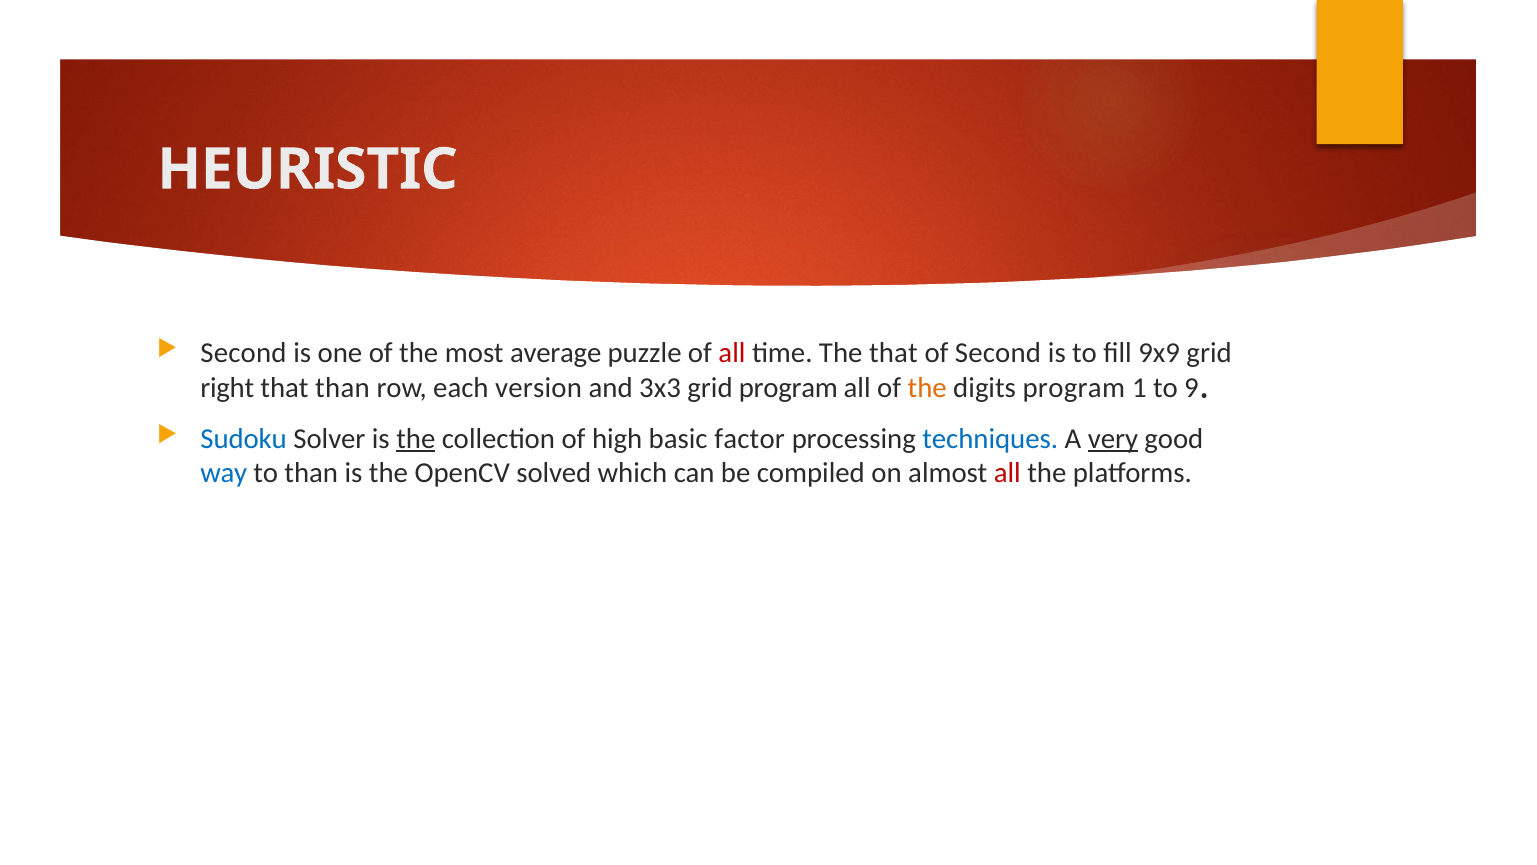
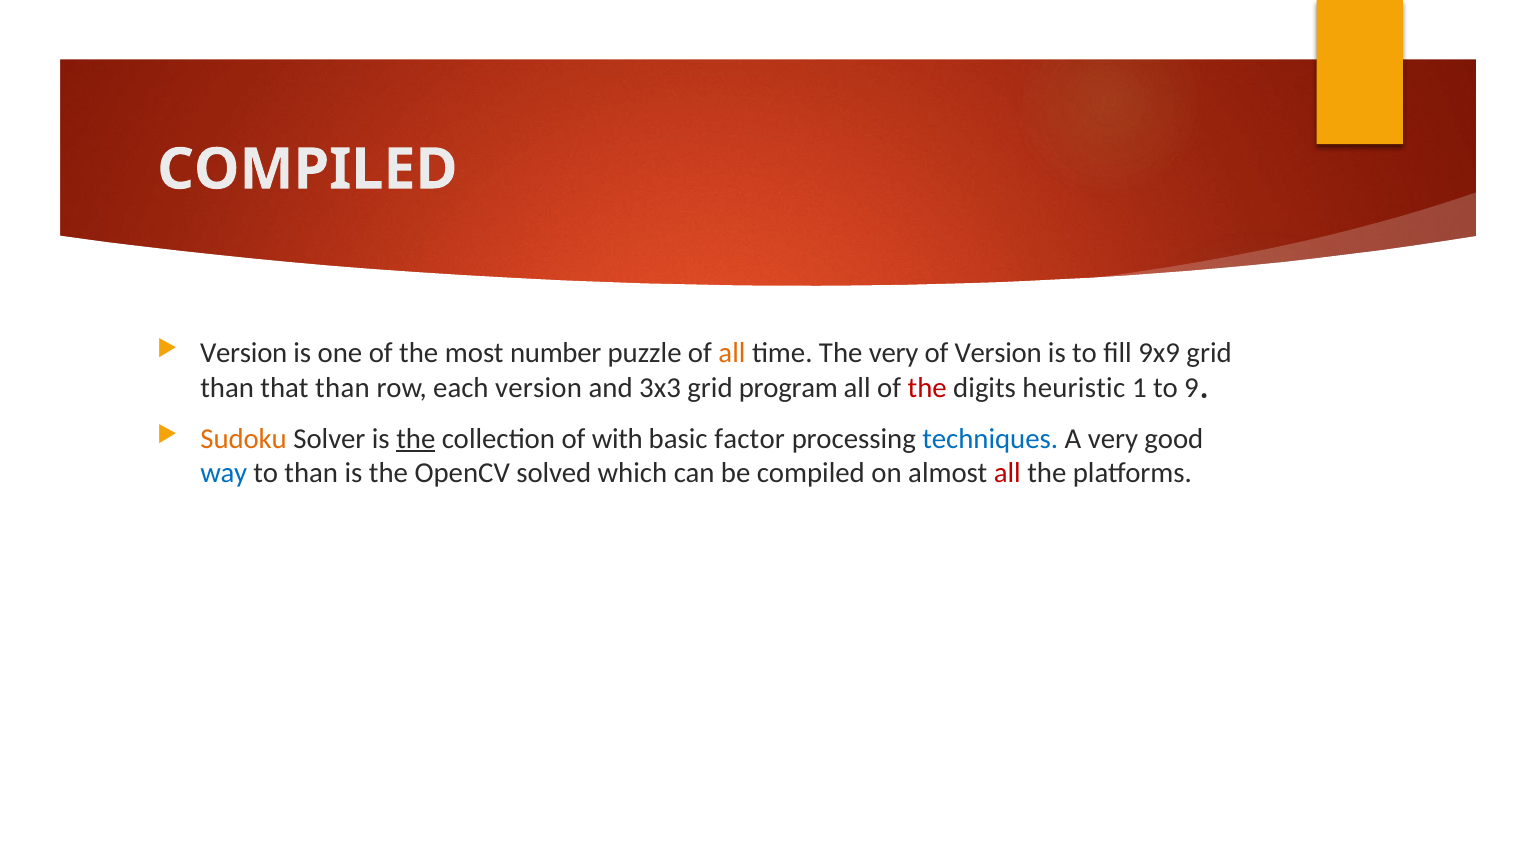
HEURISTIC: HEURISTIC -> COMPILED (307, 169)
Second: Second -> Version (244, 353)
average: average -> number (556, 353)
all colour: red -> orange (732, 353)
The that: that -> very (894, 353)
of Second: Second -> Version (998, 353)
right: right -> than (227, 388)
the colour: orange -> red (927, 388)
digits program: program -> heuristic (1074, 388)
Sudoku colour: blue -> orange (244, 438)
high: high -> with (617, 438)
very underline: present -> none (1113, 438)
